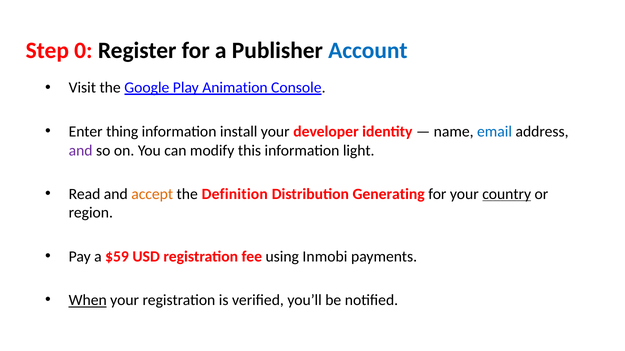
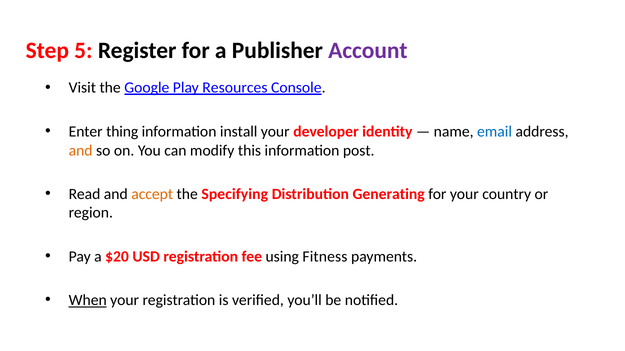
0: 0 -> 5 (83, 51)
Account colour: blue -> purple (368, 51)
Animation: Animation -> Resources (235, 88)
and colour: purple -> orange (81, 151)
light: light -> post (359, 151)
Definition: Definition -> Specifying (235, 194)
country underline: present -> none (507, 194)
$59: $59 -> $20 (117, 257)
Inmobi: Inmobi -> Fitness (325, 257)
